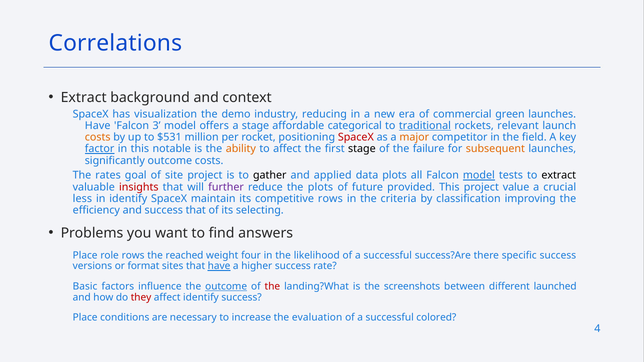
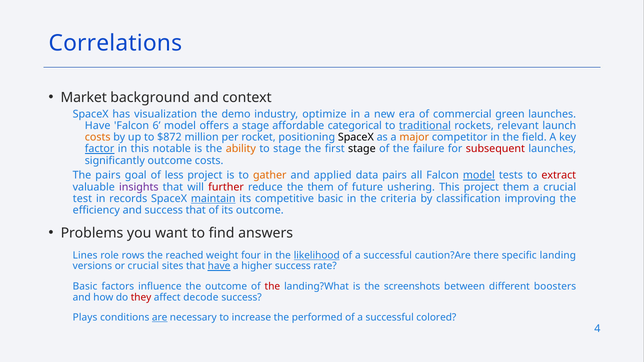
Extract: Extract -> Market (84, 98)
reducing: reducing -> optimize (324, 114)
3: 3 -> 6 (157, 126)
$531: $531 -> $872 (169, 137)
SpaceX colour: red -> black (356, 137)
to affect: affect -> stage (287, 149)
subsequent colour: orange -> red (495, 149)
The rates: rates -> pairs (108, 176)
site: site -> less (174, 176)
gather colour: black -> orange (270, 176)
data plots: plots -> pairs (395, 176)
extract colour: black -> red (559, 176)
insights colour: red -> purple (139, 187)
further colour: purple -> red (226, 187)
the plots: plots -> them (321, 187)
provided: provided -> ushering (411, 187)
project value: value -> them (516, 187)
less: less -> test (82, 199)
in identify: identify -> records (128, 199)
maintain underline: none -> present (213, 199)
competitive rows: rows -> basic (330, 199)
its selecting: selecting -> outcome (260, 210)
Place: Place -> Lines (85, 255)
likelihood underline: none -> present (317, 255)
success?Are: success?Are -> caution?Are (443, 255)
specific success: success -> landing (558, 255)
or format: format -> crucial (143, 266)
outcome underline: present -> none (226, 287)
launched: launched -> boosters (555, 287)
affect identify: identify -> decode (201, 298)
Place: Place -> Plays (85, 318)
are underline: none -> present (160, 318)
evaluation: evaluation -> performed (317, 318)
